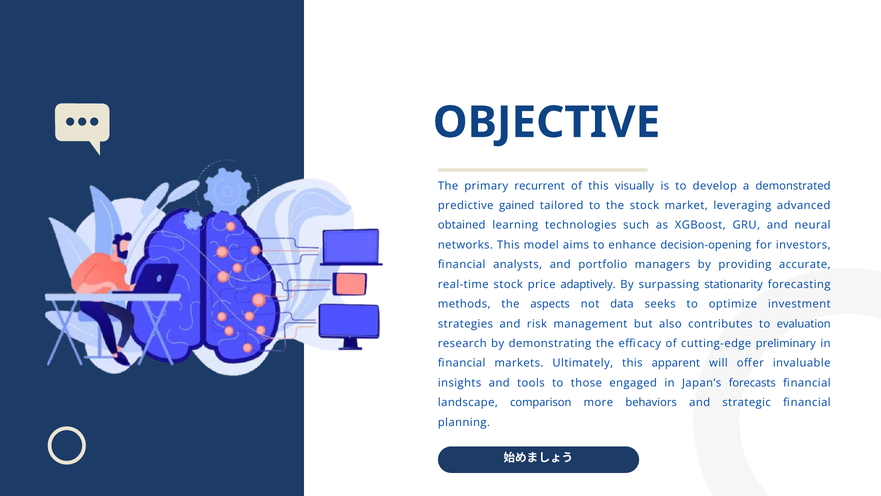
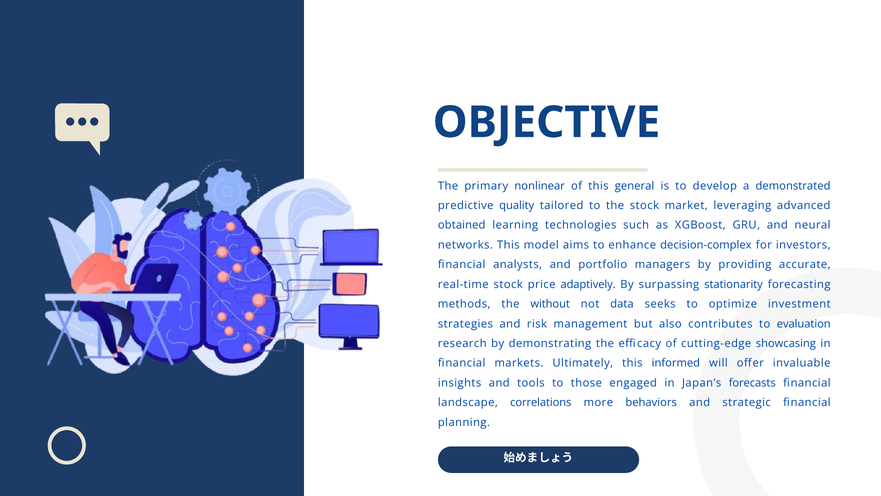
recurrent: recurrent -> nonlinear (540, 186)
visually: visually -> general (635, 186)
gained: gained -> quality (517, 205)
decision-opening: decision-opening -> decision-complex (706, 245)
aspects: aspects -> without (550, 304)
preliminary: preliminary -> showcasing (786, 343)
apparent: apparent -> informed (676, 363)
comparison: comparison -> correlations (541, 402)
